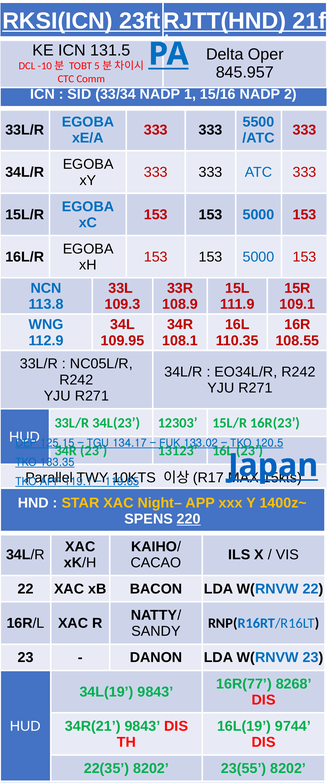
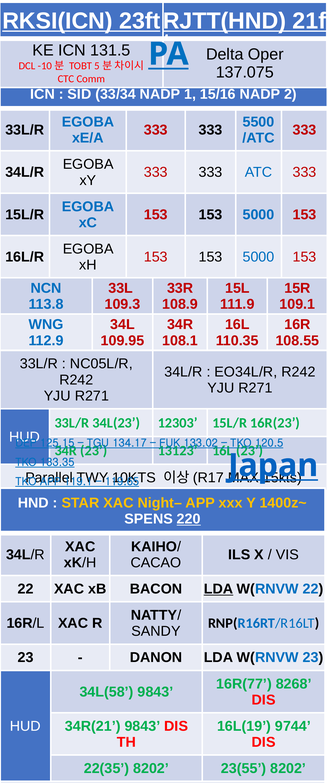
845.957: 845.957 -> 137.075 (245, 72)
LDA underline: none -> present (219, 588)
34L(19: 34L(19 -> 34L(58 (106, 691)
